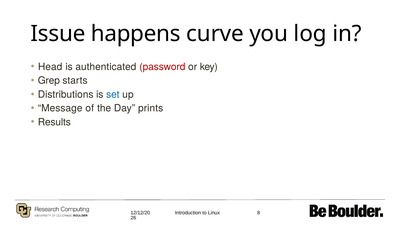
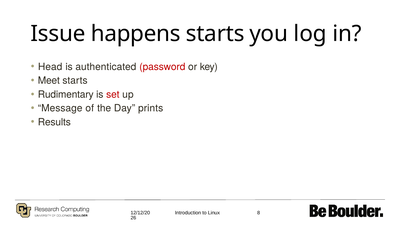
happens curve: curve -> starts (215, 34)
Grep: Grep -> Meet (49, 81)
Distributions: Distributions -> Rudimentary (66, 94)
set colour: blue -> red (113, 94)
